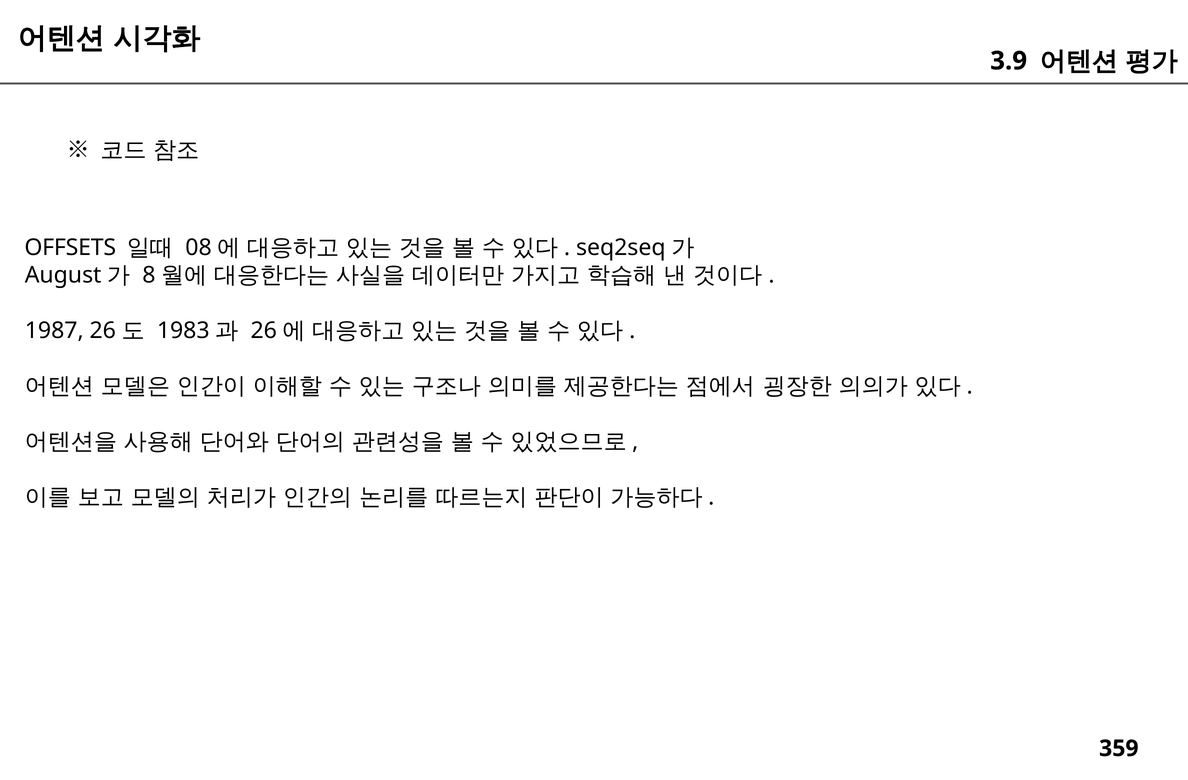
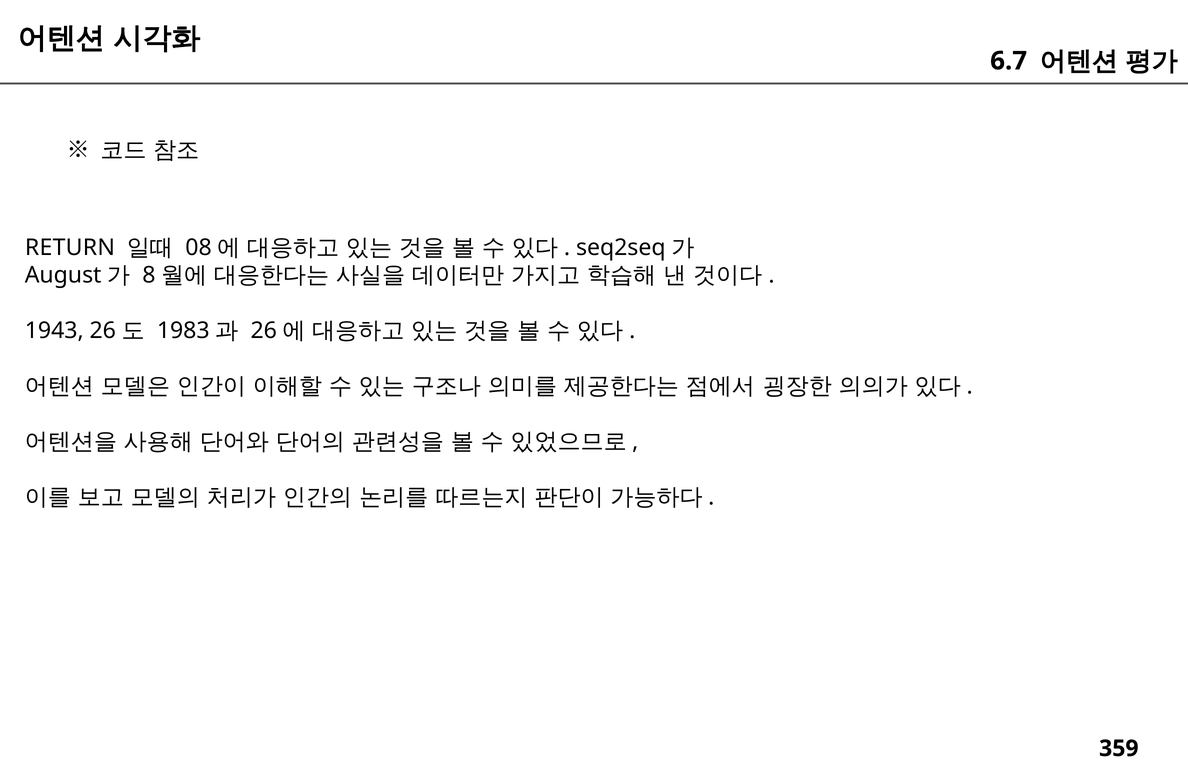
3.9: 3.9 -> 6.7 (1009, 61)
OFFSETS: OFFSETS -> RETURN (70, 248)
1987: 1987 -> 1943 (54, 331)
